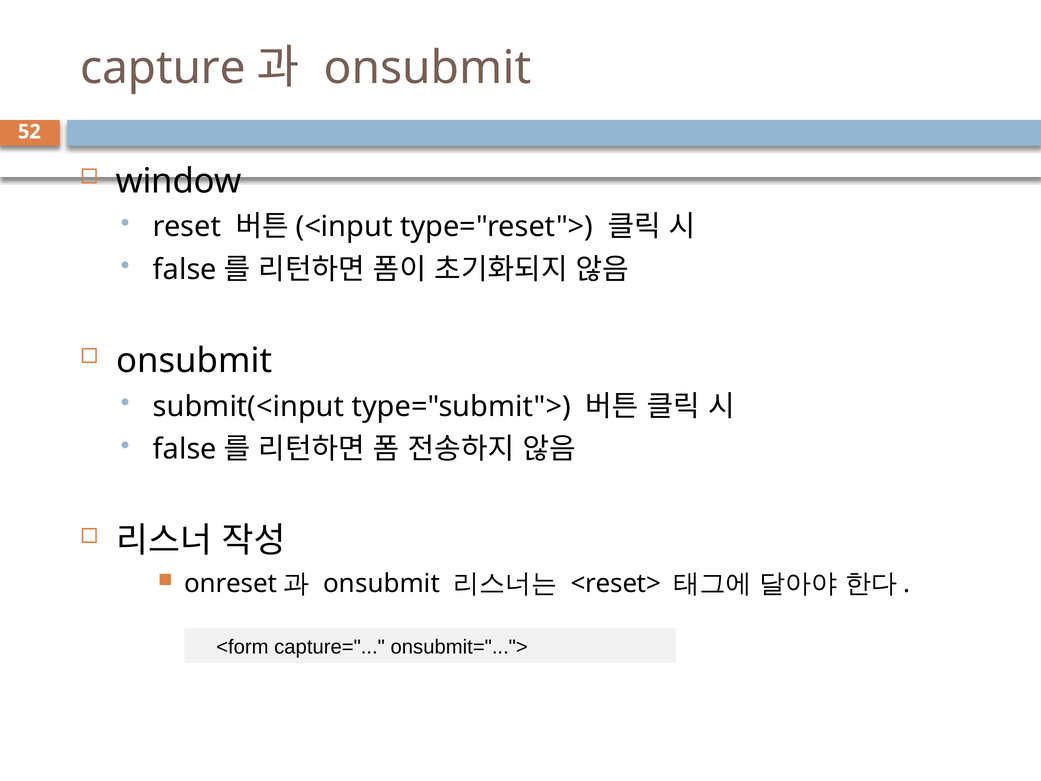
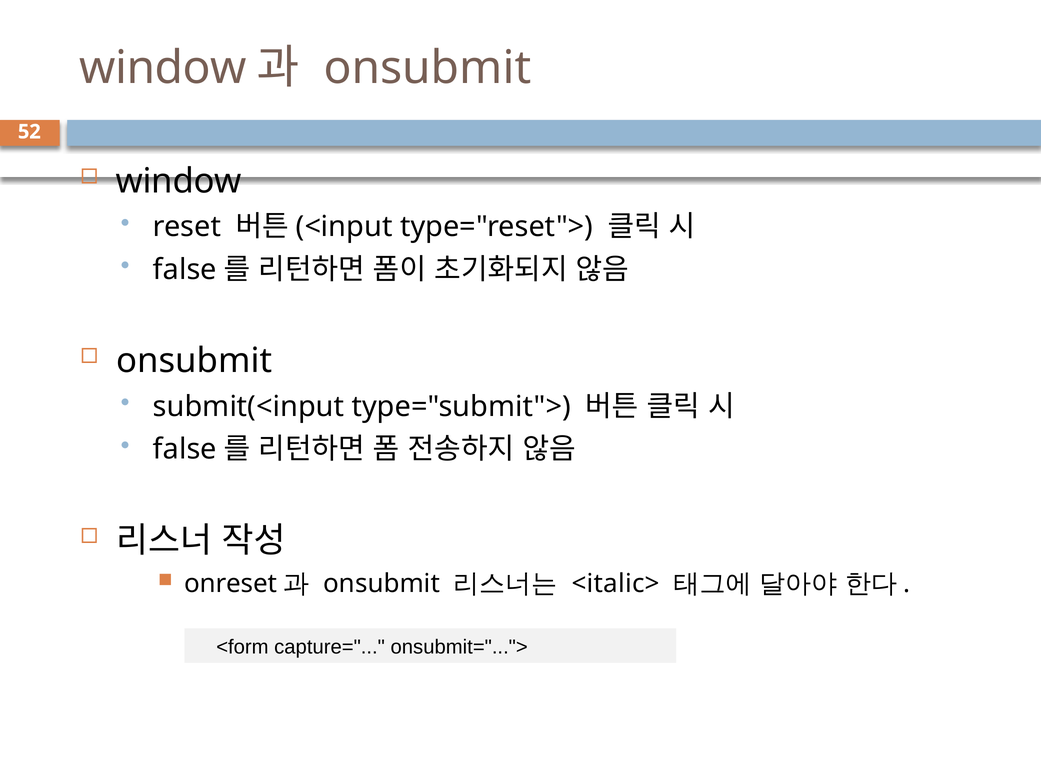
capture: capture -> window (163, 68)
<reset>: <reset> -> <italic> (616, 584)
